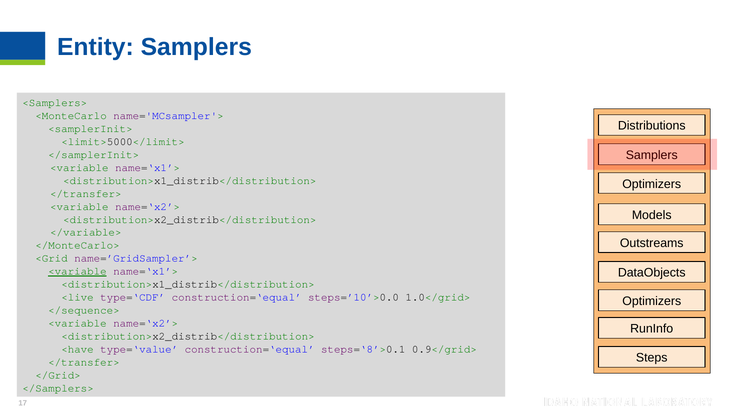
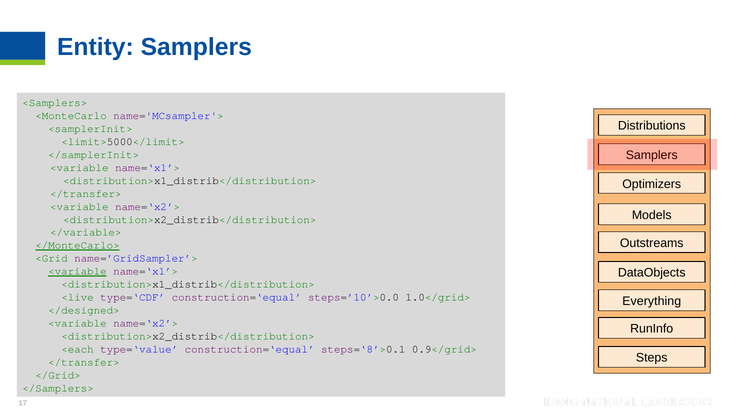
</MonteCarlo> underline: none -> present (77, 245)
Optimizers: Optimizers -> Everything (652, 301)
</sequence>: </sequence> -> </designed> (84, 310)
<have: <have -> <each (78, 349)
